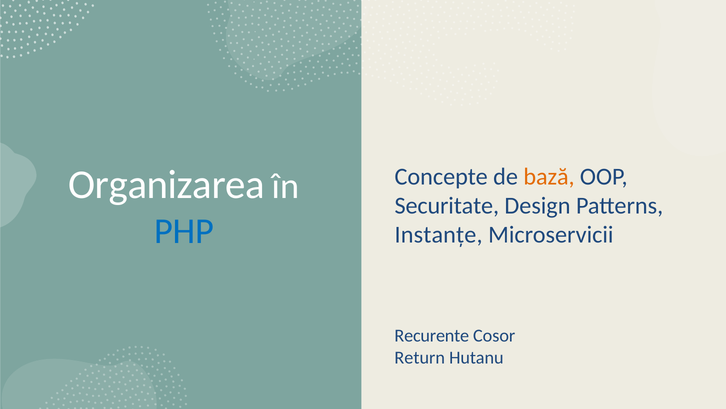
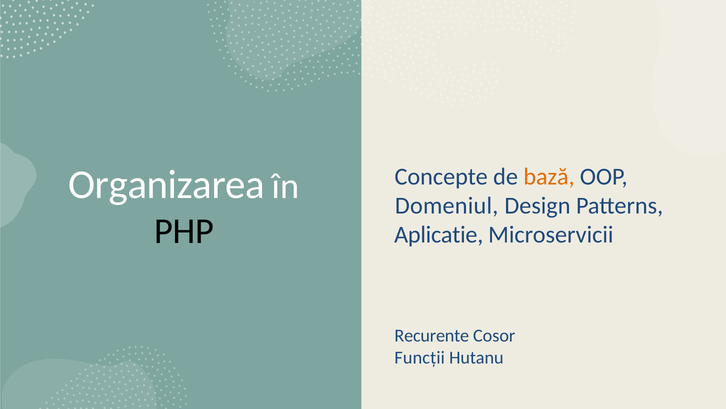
Securitate: Securitate -> Domeniul (447, 205)
PHP colour: blue -> black (184, 231)
Instanțe: Instanțe -> Aplicatie (439, 234)
Return: Return -> Funcții (420, 357)
